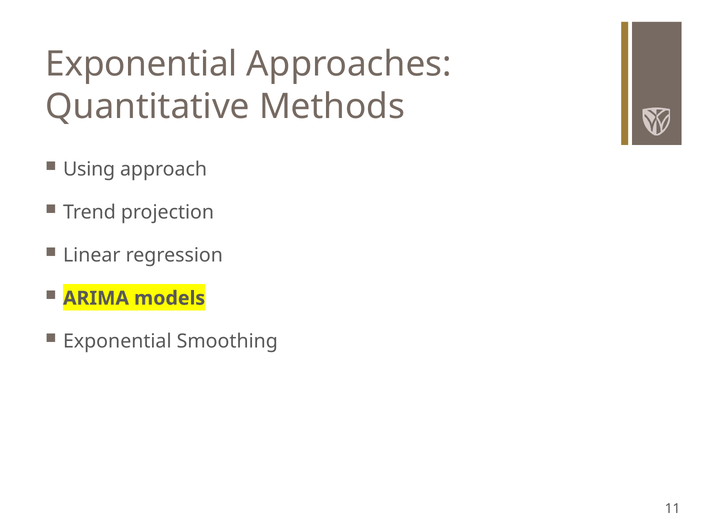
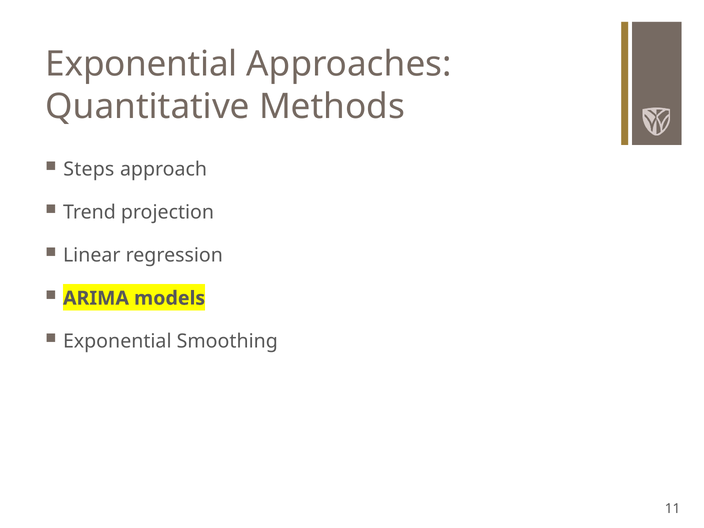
Using: Using -> Steps (89, 169)
